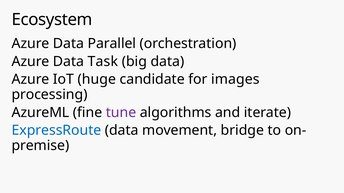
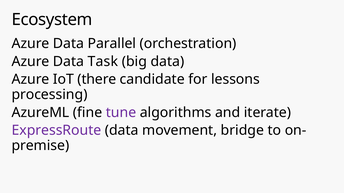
huge: huge -> there (97, 80)
images: images -> lessons (235, 80)
ExpressRoute colour: blue -> purple (56, 131)
